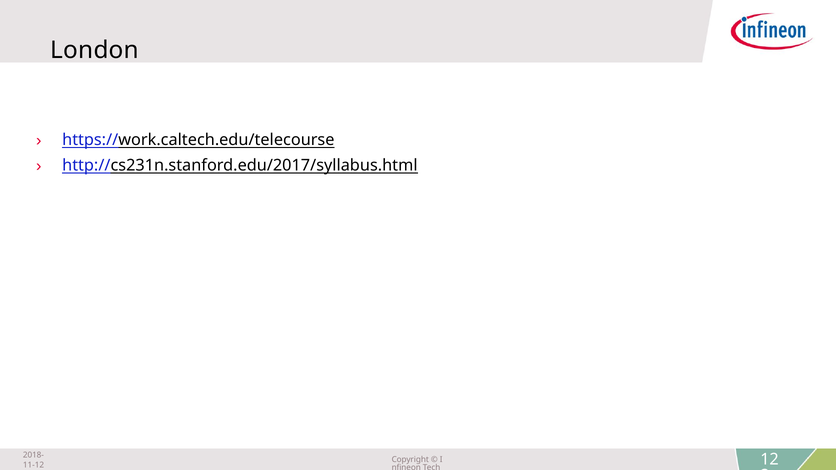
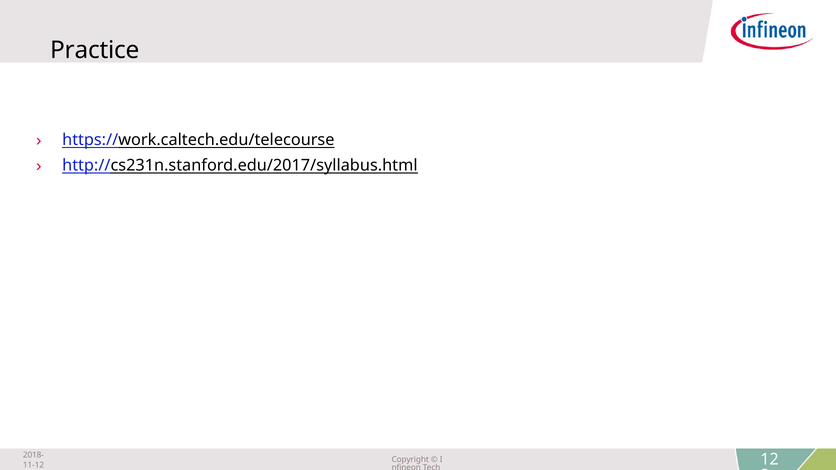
London: London -> Practice (95, 50)
